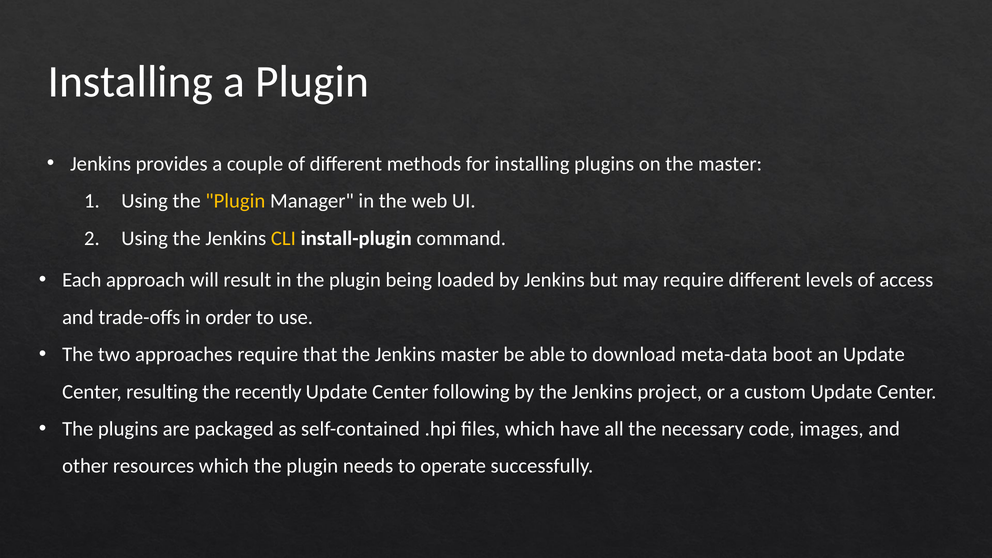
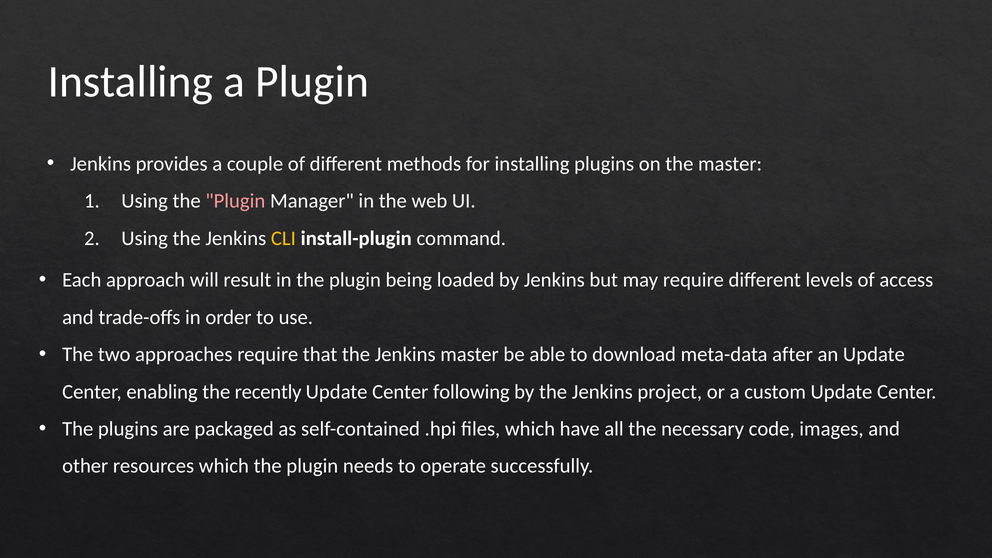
Plugin colour: yellow -> pink (235, 201)
boot: boot -> after (793, 355)
resulting: resulting -> enabling (162, 392)
